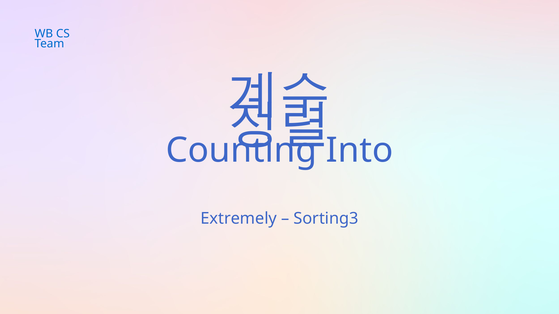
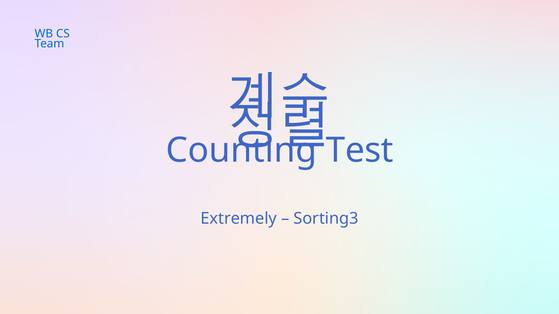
Into: Into -> Test (360, 150)
